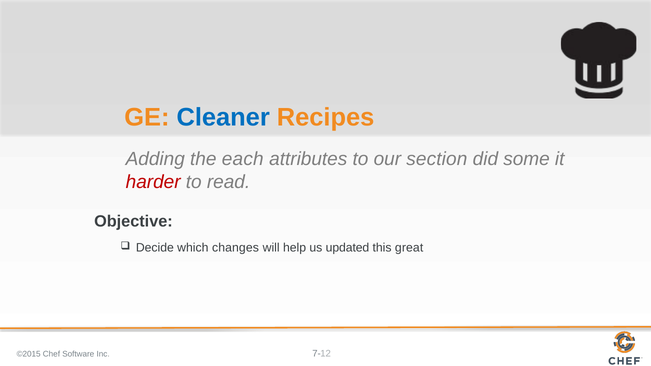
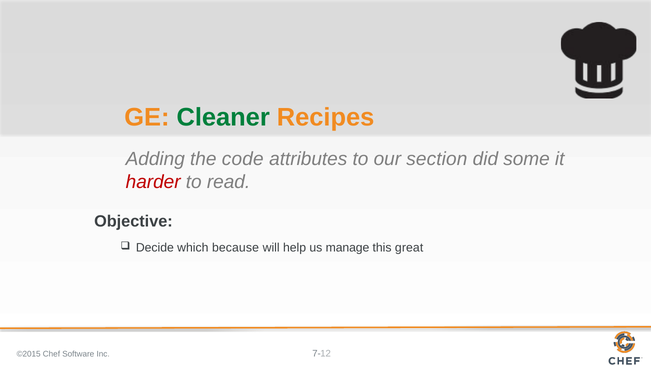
Cleaner colour: blue -> green (223, 117)
each: each -> code (243, 159)
changes: changes -> because (235, 248)
updated: updated -> manage (348, 248)
